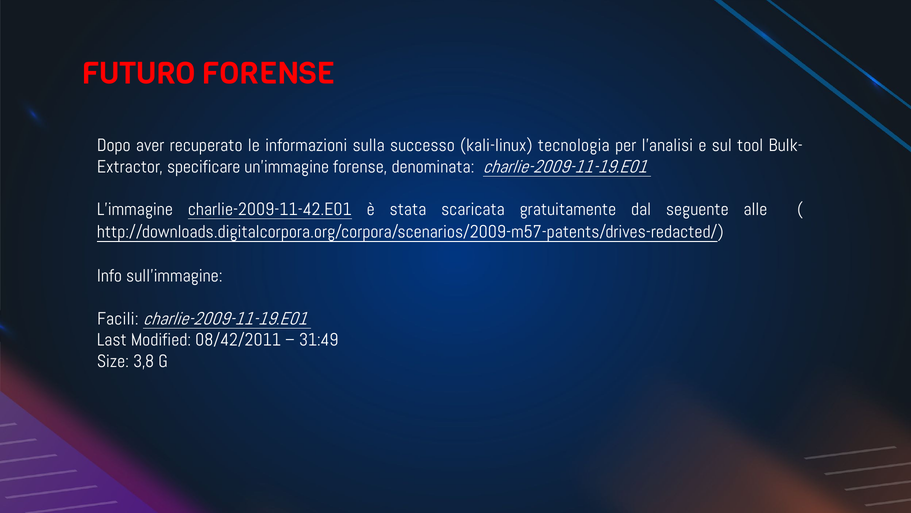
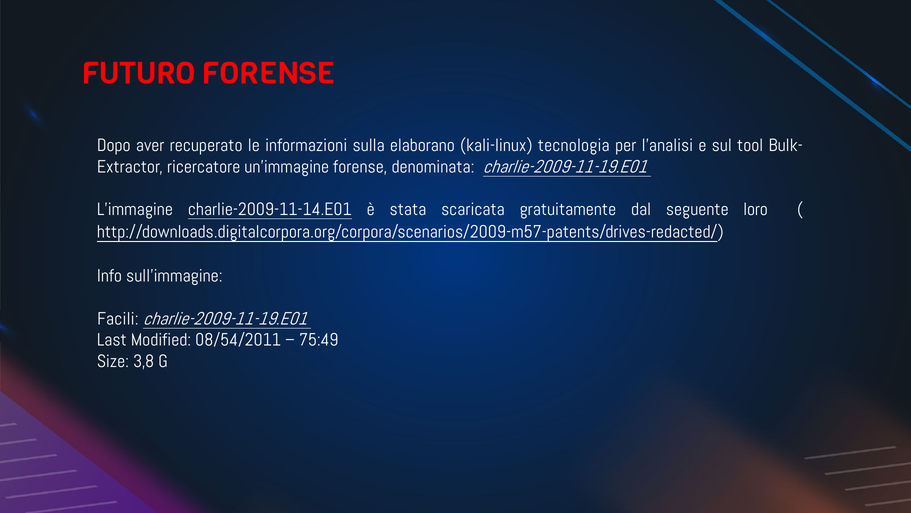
successo: successo -> elaborano (422, 145)
specificare: specificare -> ricercatore (204, 166)
charlie-2009-11-42.E01: charlie-2009-11-42.E01 -> charlie-2009-11-14.E01 (270, 209)
alle: alle -> loro (756, 209)
08/42/2011: 08/42/2011 -> 08/54/2011 (238, 340)
31:49: 31:49 -> 75:49 (319, 340)
